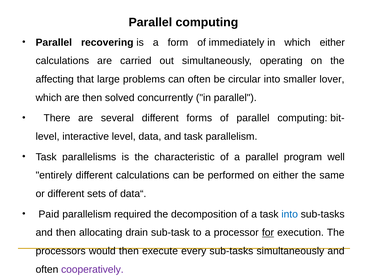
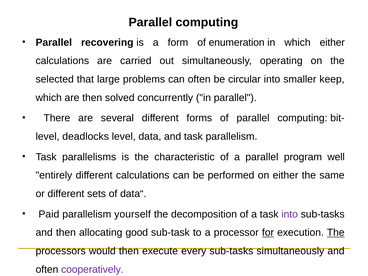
immediately: immediately -> enumeration (237, 42)
affecting: affecting -> selected (55, 79)
lover: lover -> keep (332, 79)
interactive: interactive -> deadlocks (86, 137)
required: required -> yourself (133, 214)
into colour: blue -> purple (290, 214)
drain: drain -> good (137, 233)
The underline: none -> present (336, 233)
